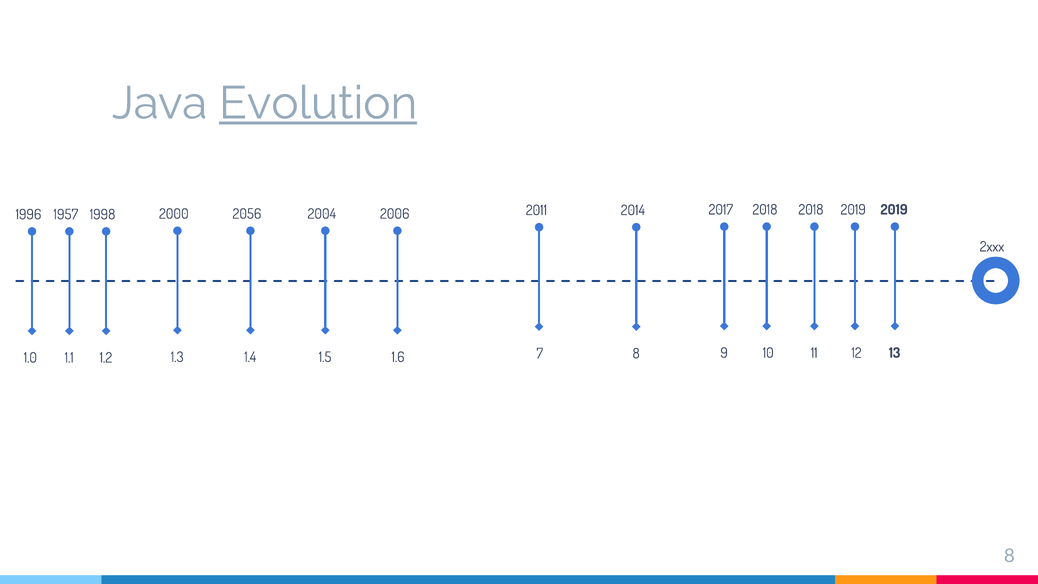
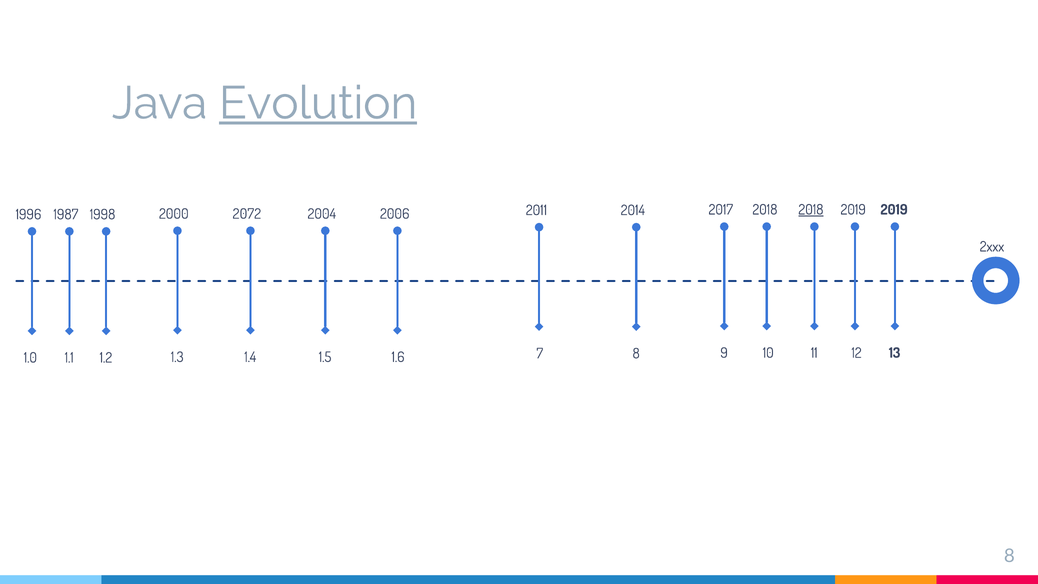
2018 underline: none -> present (811, 210)
2056: 2056 -> 2072 (247, 214)
1957: 1957 -> 1987 (66, 215)
